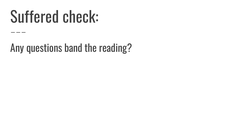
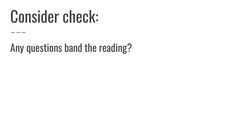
Suffered: Suffered -> Consider (35, 18)
